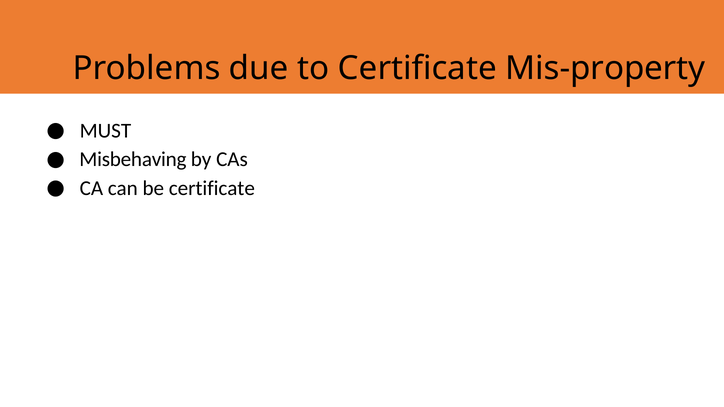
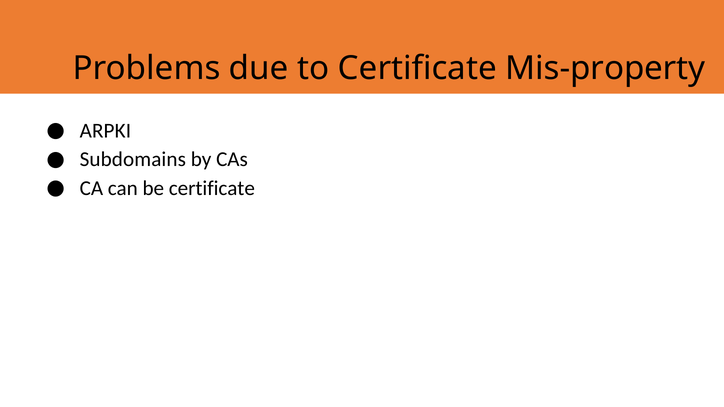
MUST: MUST -> ARPKI (105, 131)
Misbehaving: Misbehaving -> Subdomains (133, 160)
